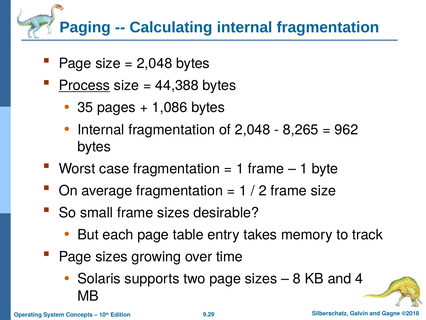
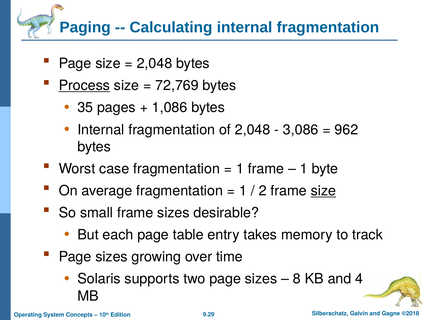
44,388: 44,388 -> 72,769 (177, 85)
8,265: 8,265 -> 3,086 (301, 129)
size underline: none -> present (323, 191)
